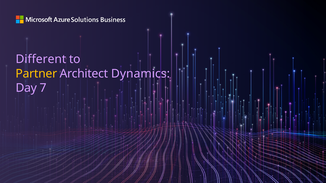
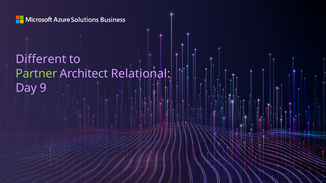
Partner colour: yellow -> light green (36, 74)
Dynamics: Dynamics -> Relational (141, 74)
7: 7 -> 9 (43, 88)
